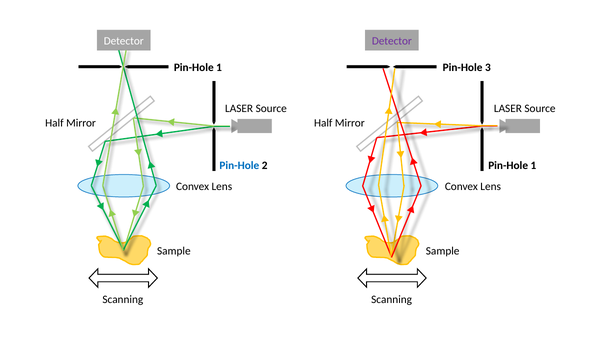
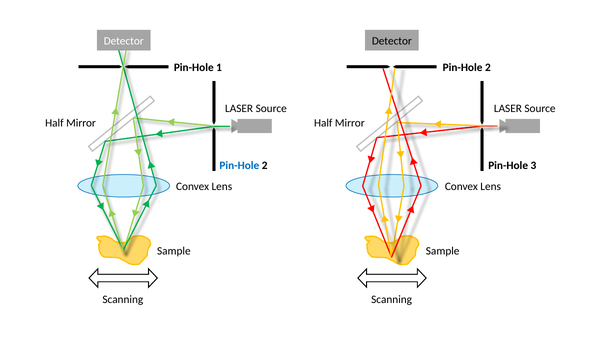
Detector colour: purple -> black (392, 41)
3: 3 -> 2 (488, 67)
1: 1 -> 3 (533, 165)
